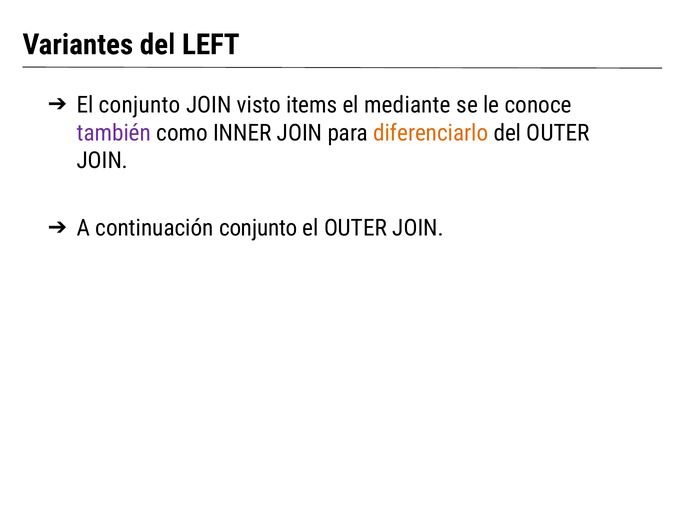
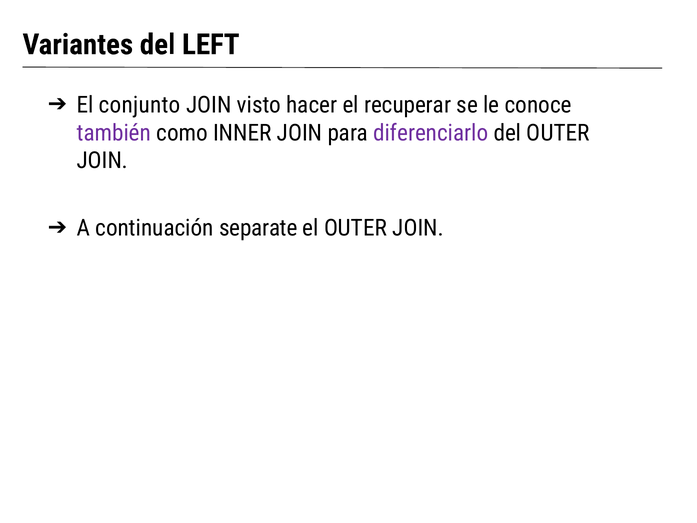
items: items -> hacer (312, 105)
mediante: mediante -> recuperar (408, 105)
diferenciarlo colour: orange -> purple (431, 133)
continuación conjunto: conjunto -> separate (258, 228)
